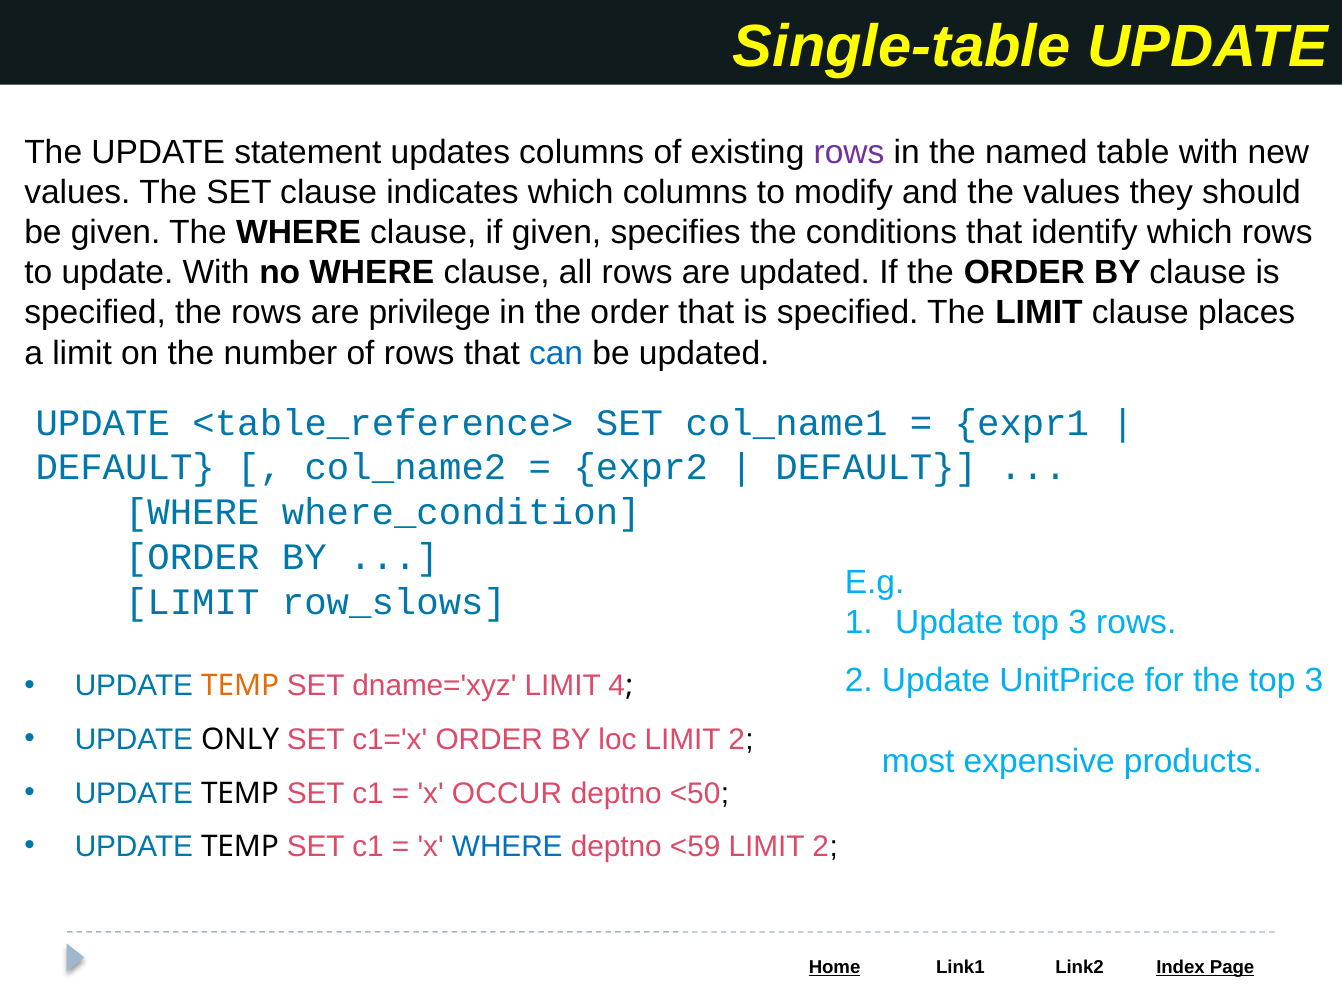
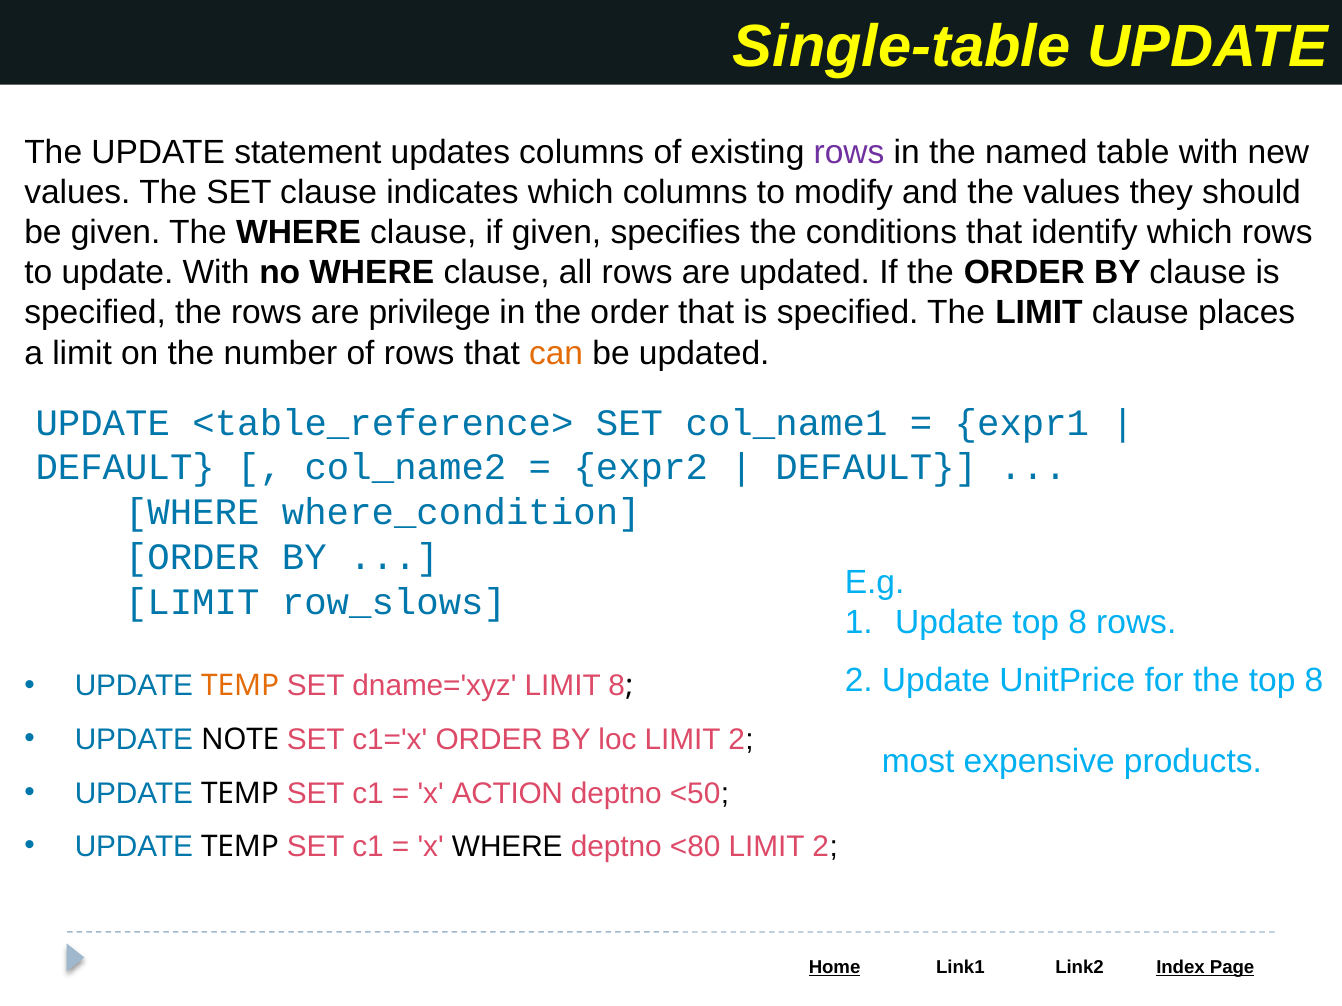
can colour: blue -> orange (556, 353)
Update top 3: 3 -> 8 (1078, 623)
the top 3: 3 -> 8 (1314, 681)
LIMIT 4: 4 -> 8 (617, 686)
ONLY: ONLY -> NOTE (240, 740)
OCCUR: OCCUR -> ACTION (507, 794)
WHERE colour: blue -> black (507, 847)
<59: <59 -> <80 (695, 847)
